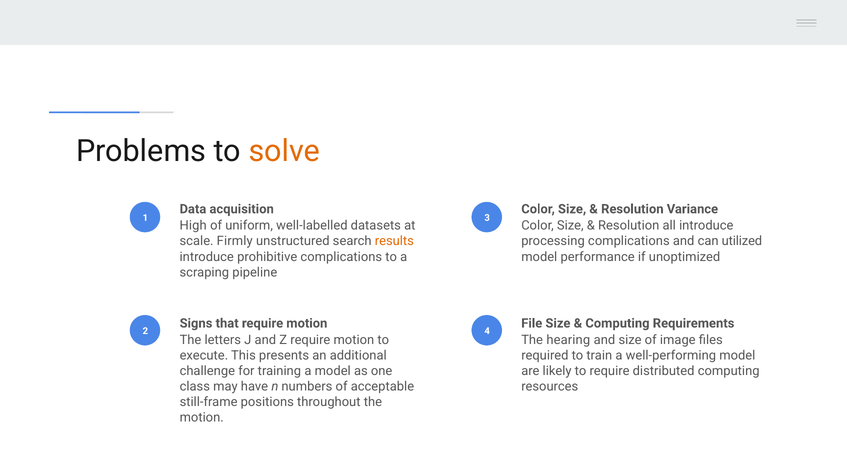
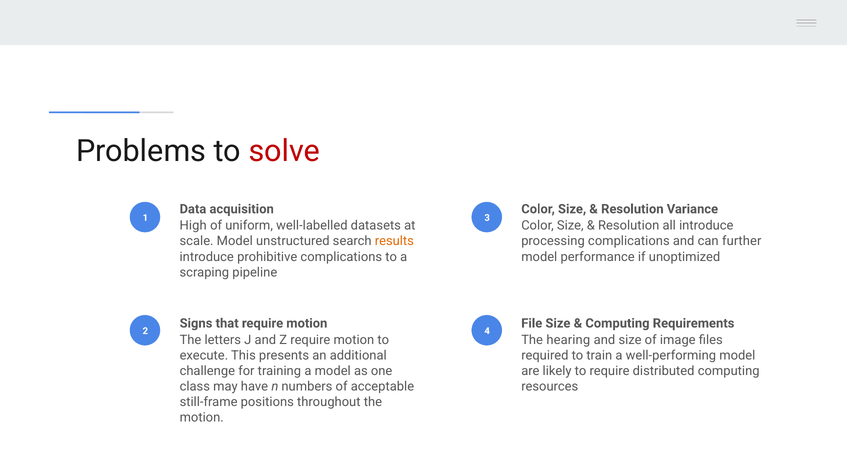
solve colour: orange -> red (284, 151)
scale Firmly: Firmly -> Model (235, 241)
utilized: utilized -> further (742, 241)
